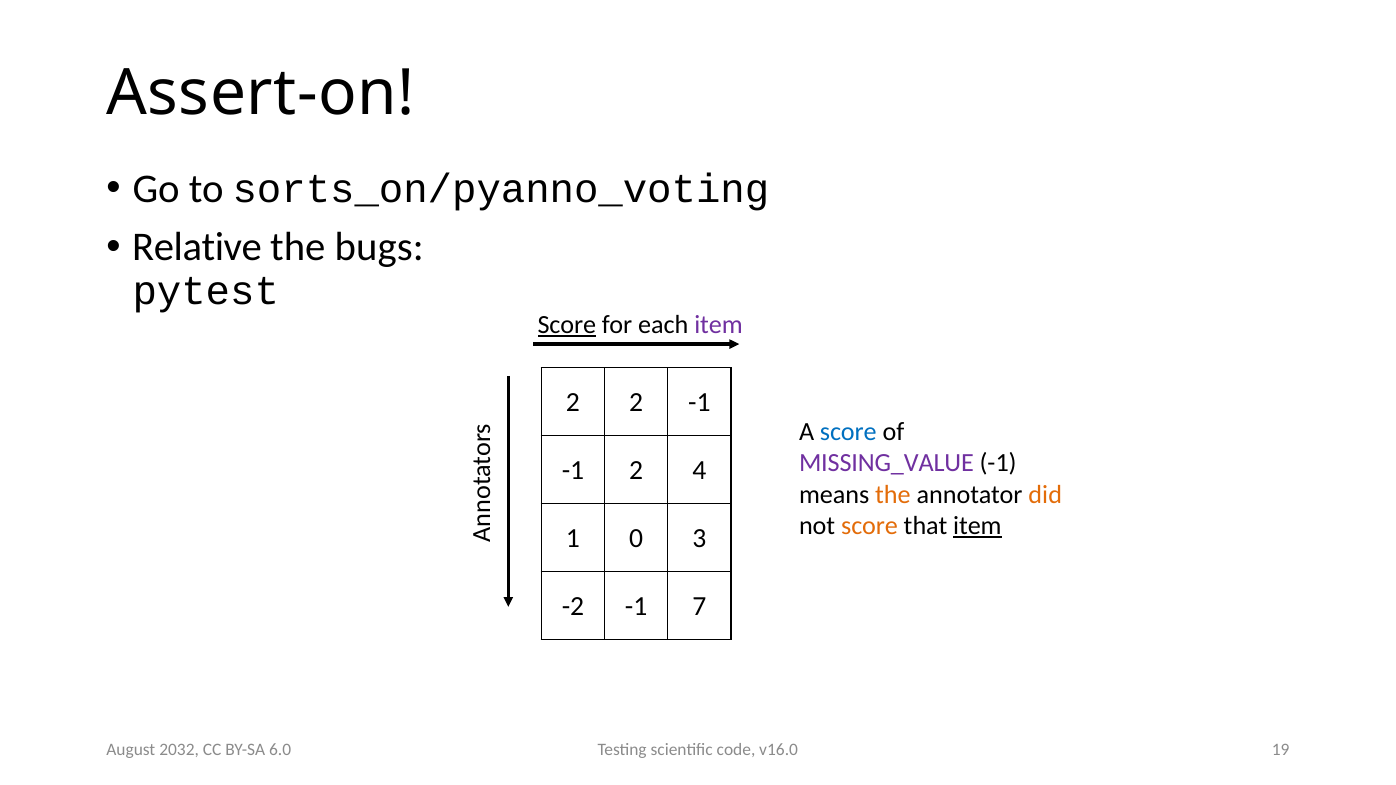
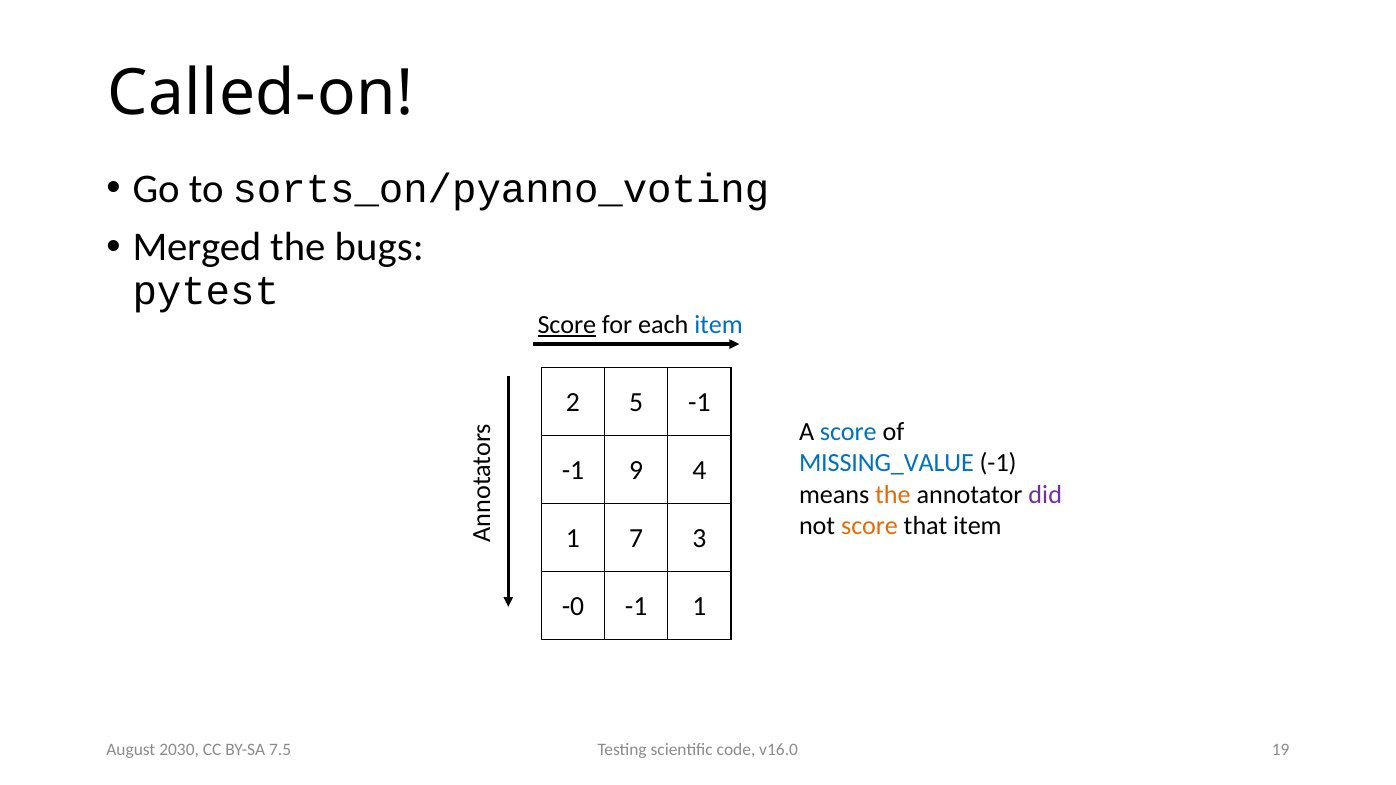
Assert-on: Assert-on -> Called-on (261, 93)
Relative: Relative -> Merged (197, 247)
item colour: purple -> blue (719, 325)
2 2: 2 -> 5 (636, 402)
MISSING_VALUE colour: purple -> blue (886, 463)
-1 2: 2 -> 9 (636, 470)
did colour: orange -> purple (1045, 495)
item underline: present -> none (977, 526)
0: 0 -> 7 (636, 538)
-2: -2 -> -0 (573, 606)
-1 7: 7 -> 1 (699, 606)
2032: 2032 -> 2030 (179, 750)
6.0: 6.0 -> 7.5 (280, 750)
